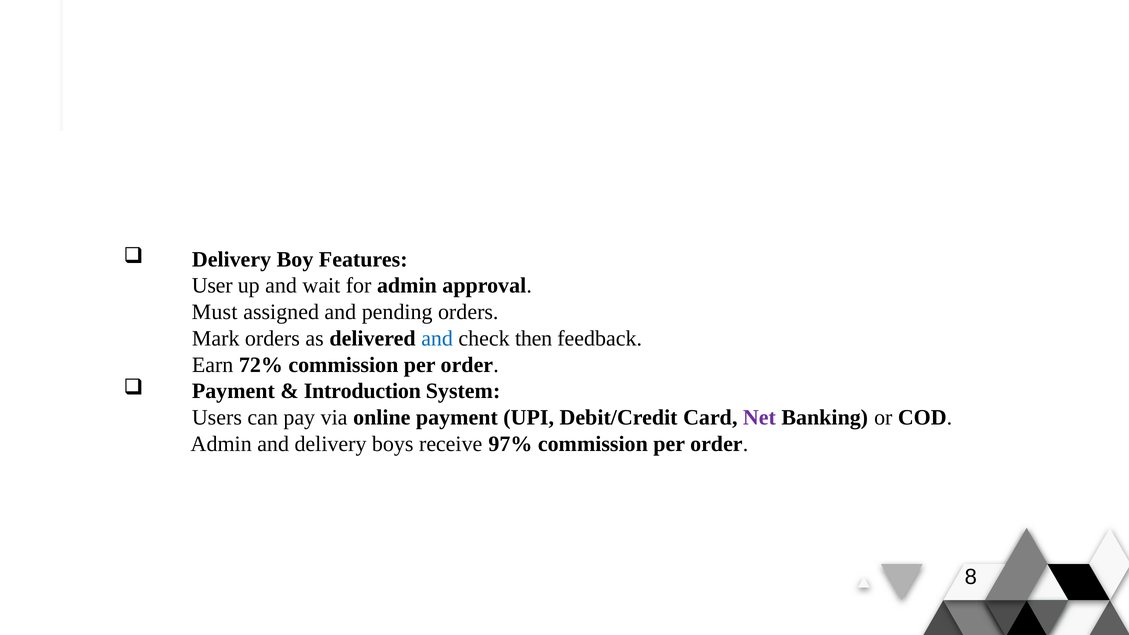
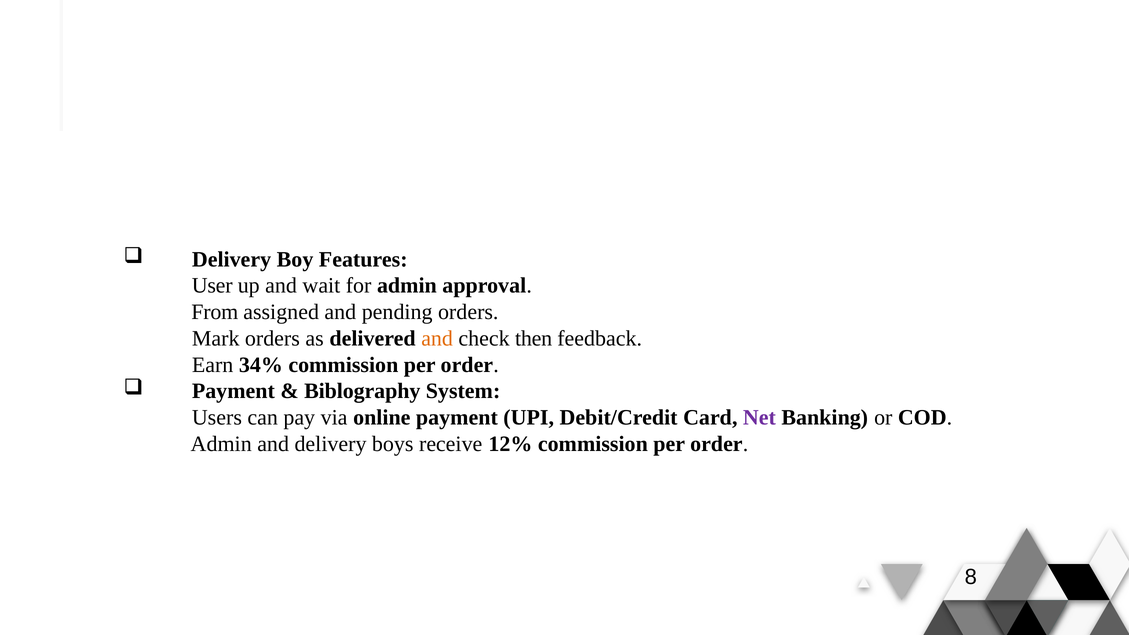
Must: Must -> From (215, 312)
and colour: blue -> orange (437, 338)
72%: 72% -> 34% (261, 365)
Introduction: Introduction -> Biblography (362, 391)
97%: 97% -> 12% (510, 444)
